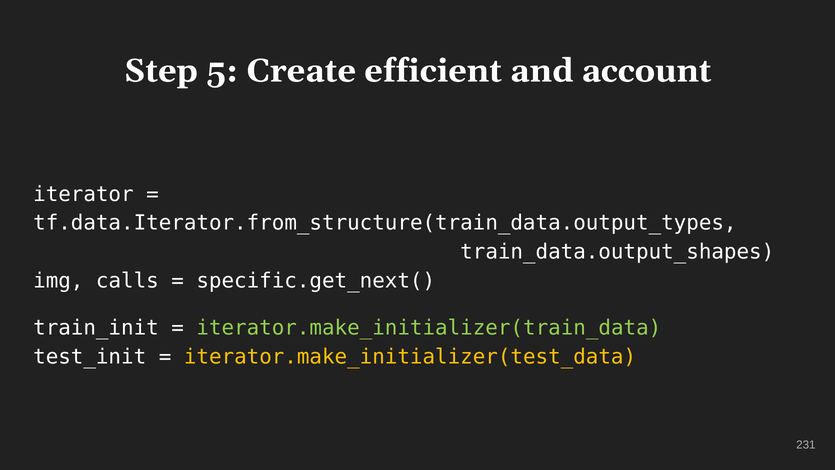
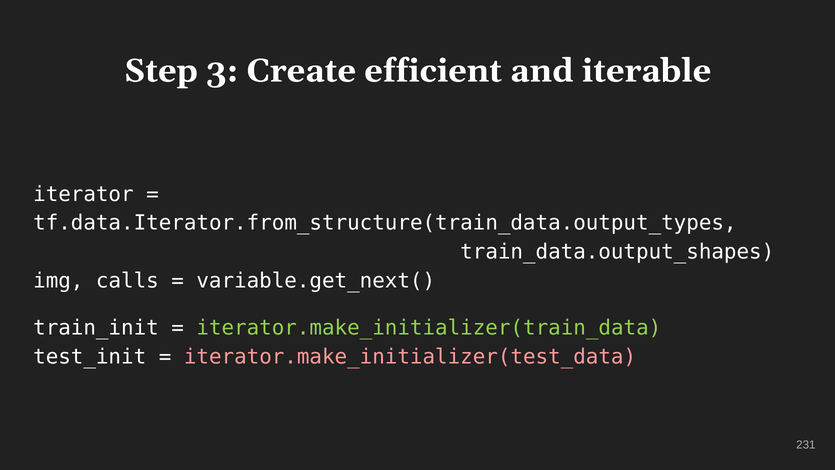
5: 5 -> 3 (222, 71)
account: account -> iterable (646, 71)
specific.get_next(: specific.get_next( -> variable.get_next( (316, 280)
iterator.make_initializer(test_data colour: yellow -> pink (410, 357)
